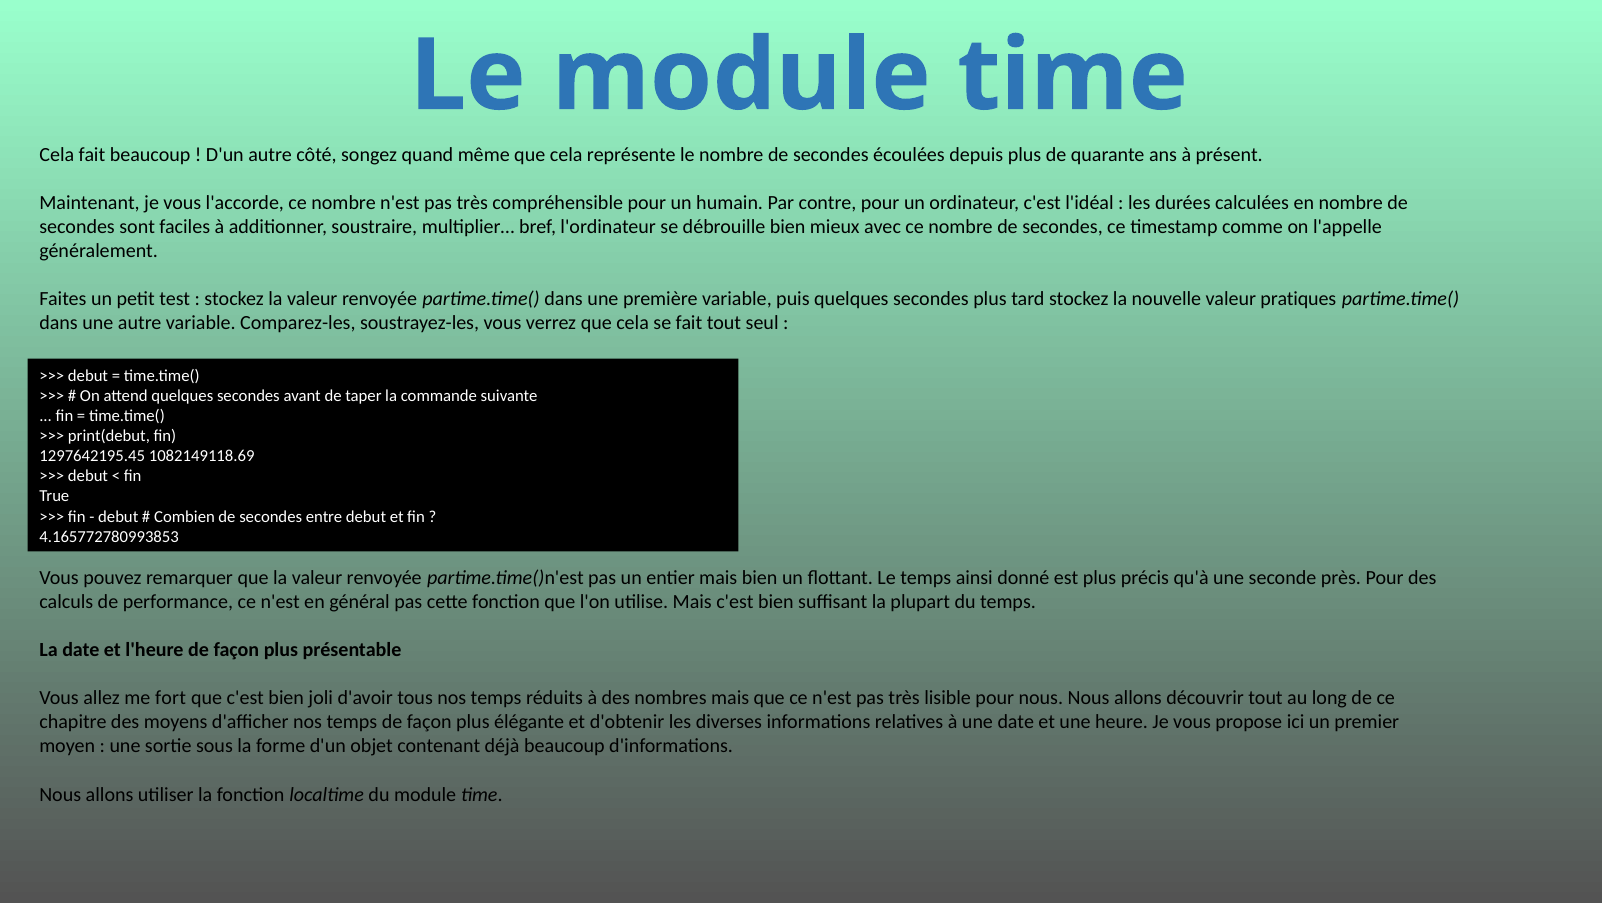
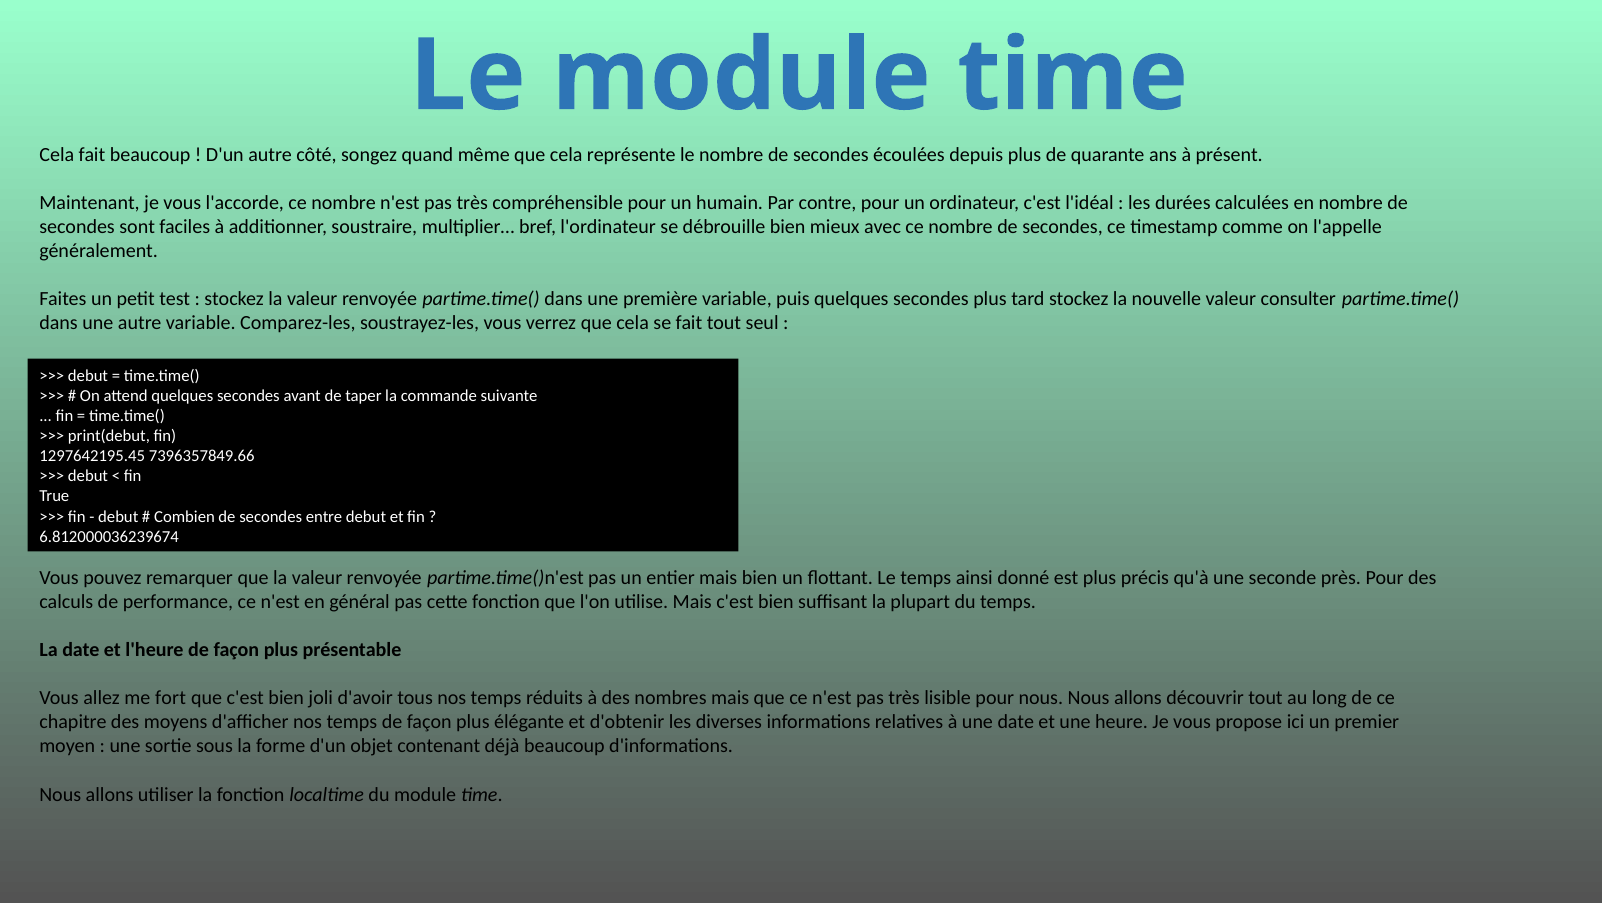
pratiques: pratiques -> consulter (1298, 299)
1082149118.69: 1082149118.69 -> 7396357849.66 (202, 456)
4.165772780993853: 4.165772780993853 -> 6.812000036239674 (109, 537)
